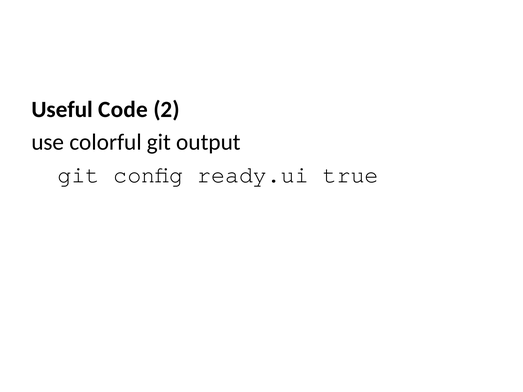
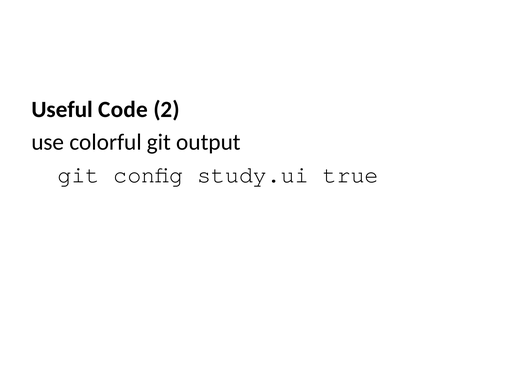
ready.ui: ready.ui -> study.ui (253, 175)
